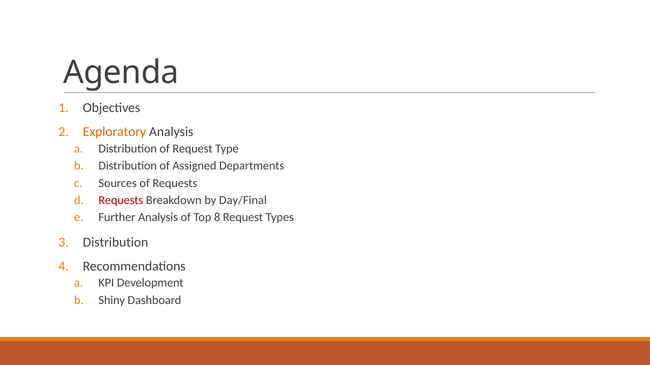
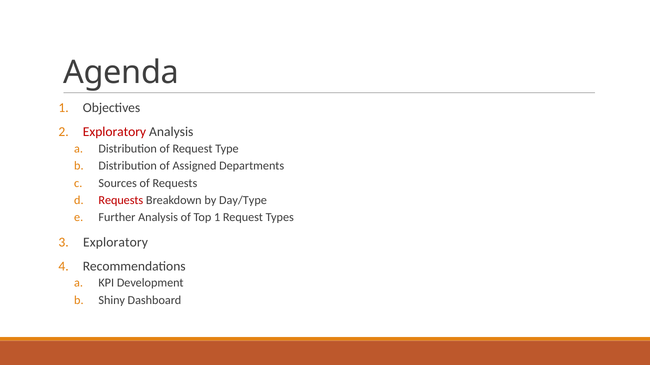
Exploratory colour: orange -> red (114, 132)
Day/Final: Day/Final -> Day/Type (243, 201)
Top 8: 8 -> 1 (217, 218)
3 Distribution: Distribution -> Exploratory (116, 243)
